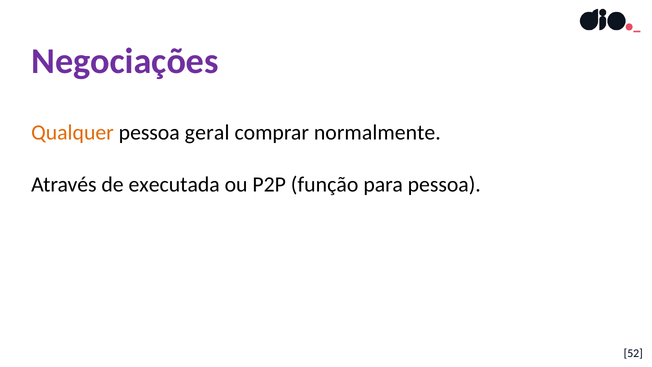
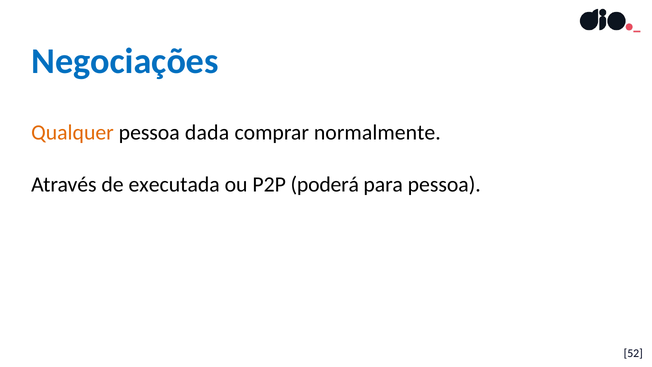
Negociações colour: purple -> blue (125, 61)
geral: geral -> dada (207, 132)
função: função -> poderá (325, 184)
